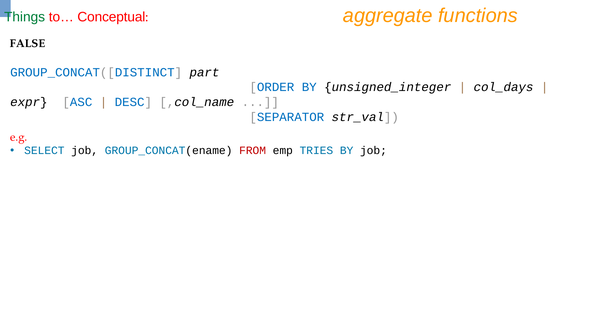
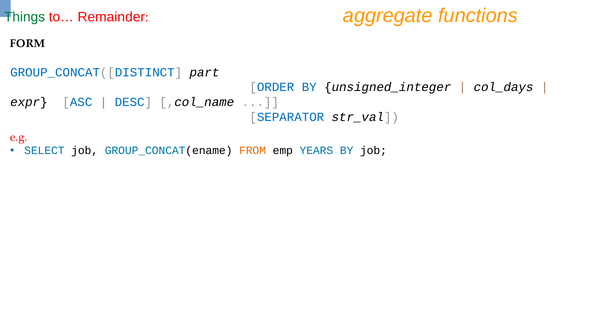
Conceptual: Conceptual -> Remainder (111, 17)
FALSE: FALSE -> FORM (27, 44)
FROM colour: red -> orange (253, 150)
TRIES: TRIES -> YEARS (316, 150)
